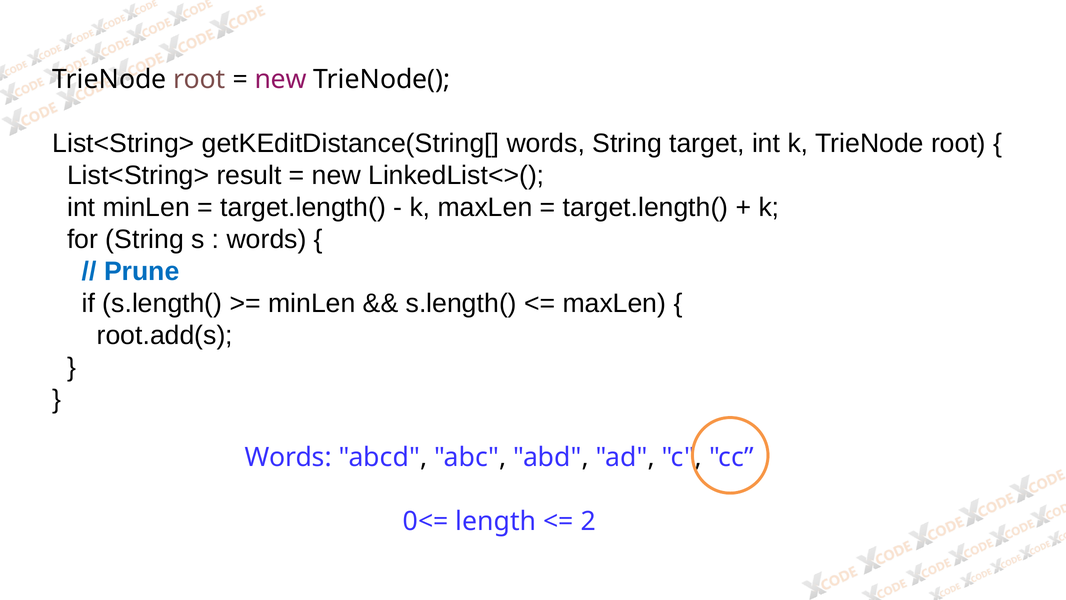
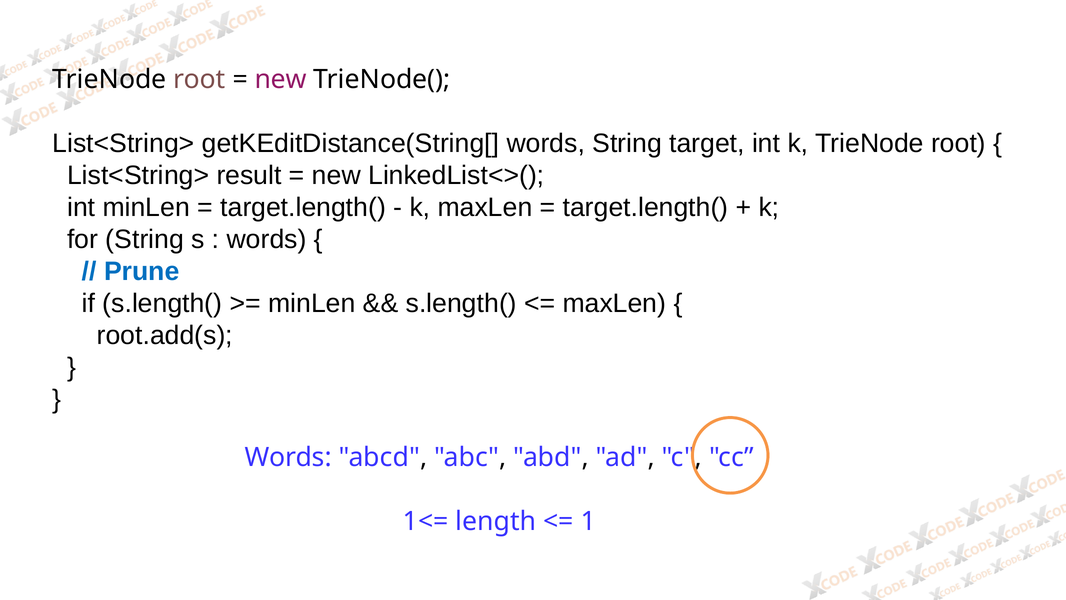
0<=: 0<= -> 1<= (426, 521)
2: 2 -> 1 (588, 521)
